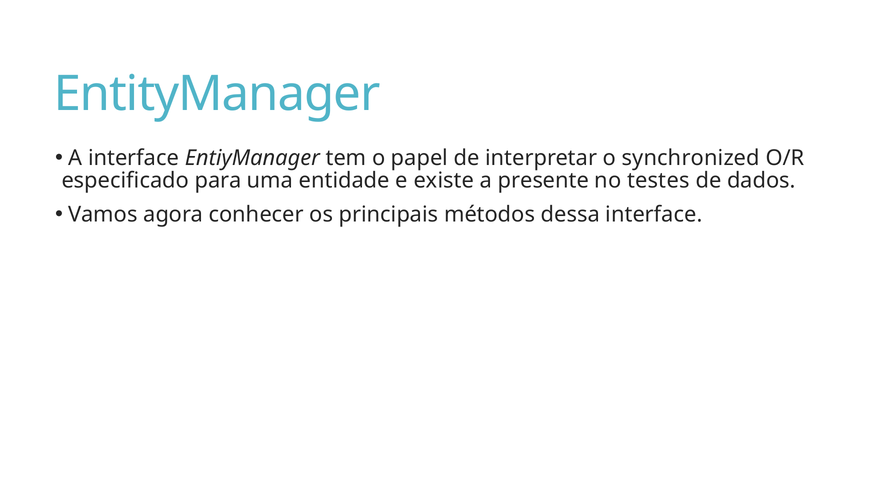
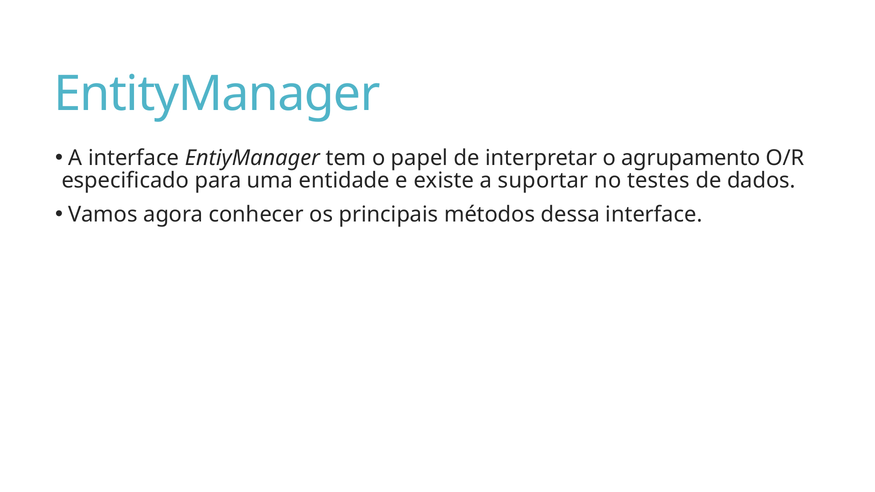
synchronized: synchronized -> agrupamento (691, 158)
presente: presente -> suportar (543, 181)
